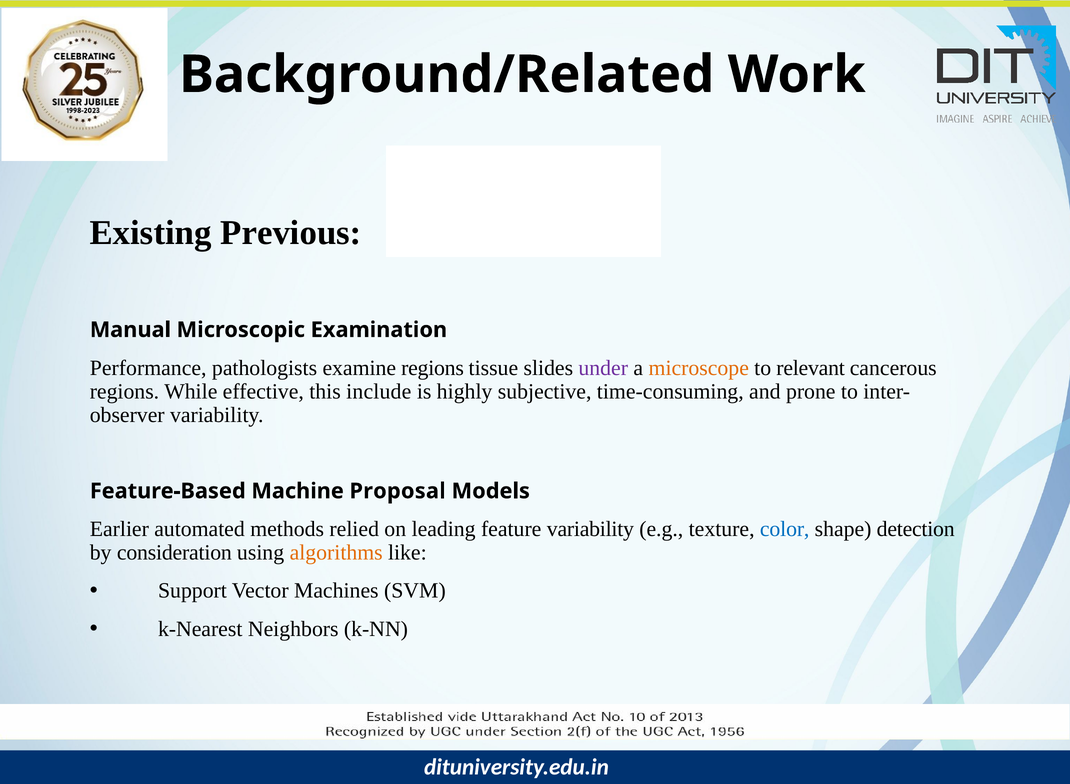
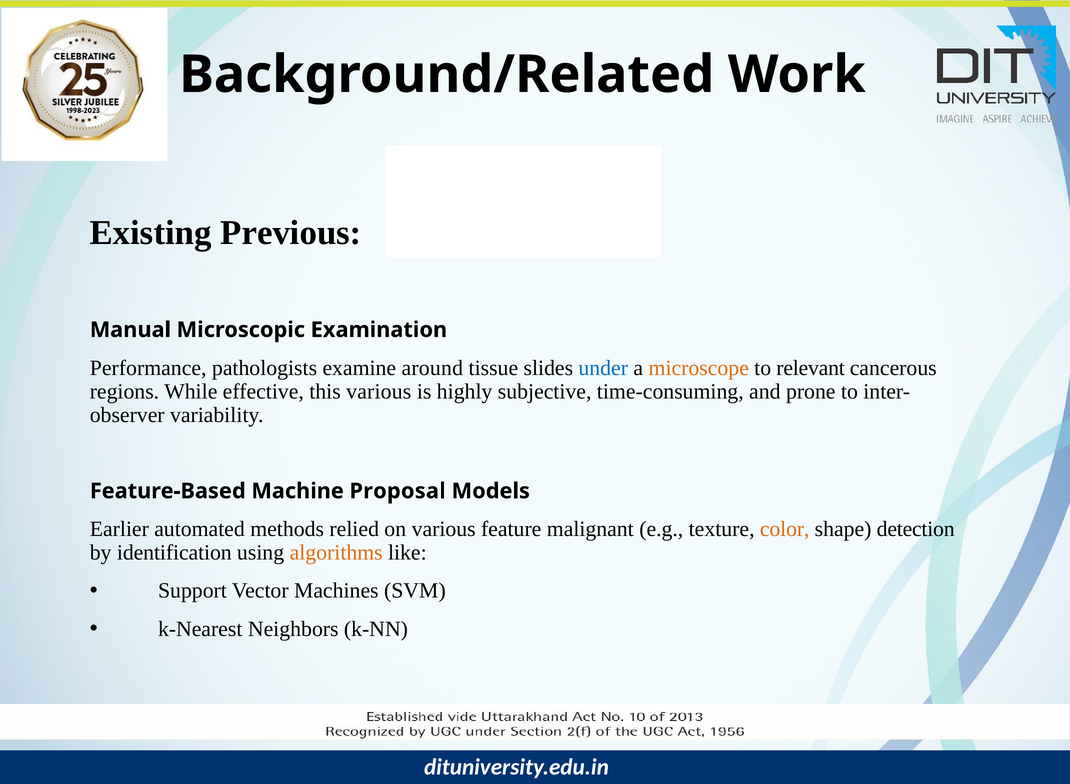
examine regions: regions -> around (432, 368)
under colour: purple -> blue (603, 368)
this include: include -> various (379, 391)
on leading: leading -> various (444, 529)
feature variability: variability -> malignant (590, 529)
color colour: blue -> orange (785, 529)
consideration: consideration -> identification (174, 553)
